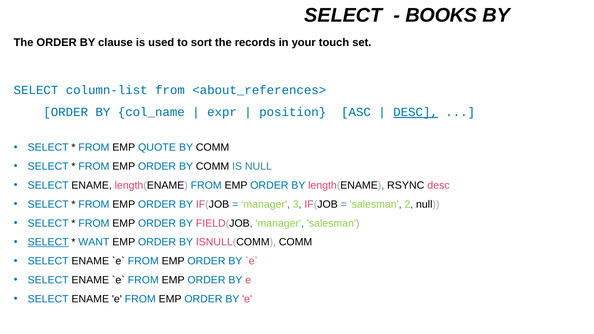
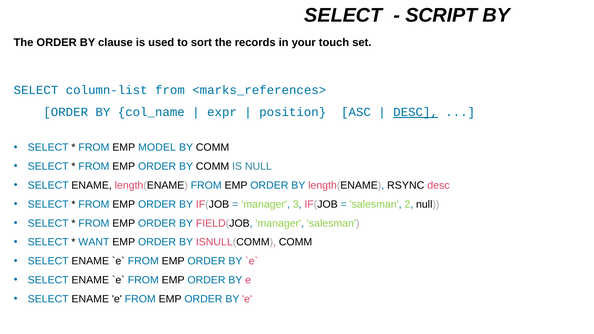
BOOKS: BOOKS -> SCRIPT (441, 15)
<about_references>: <about_references> -> <marks_references> (259, 90)
QUOTE: QUOTE -> MODEL (157, 148)
SELECT underline: present -> none (48, 242)
